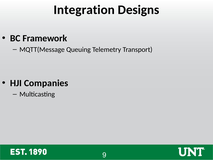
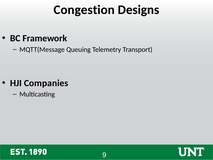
Integration: Integration -> Congestion (84, 10)
